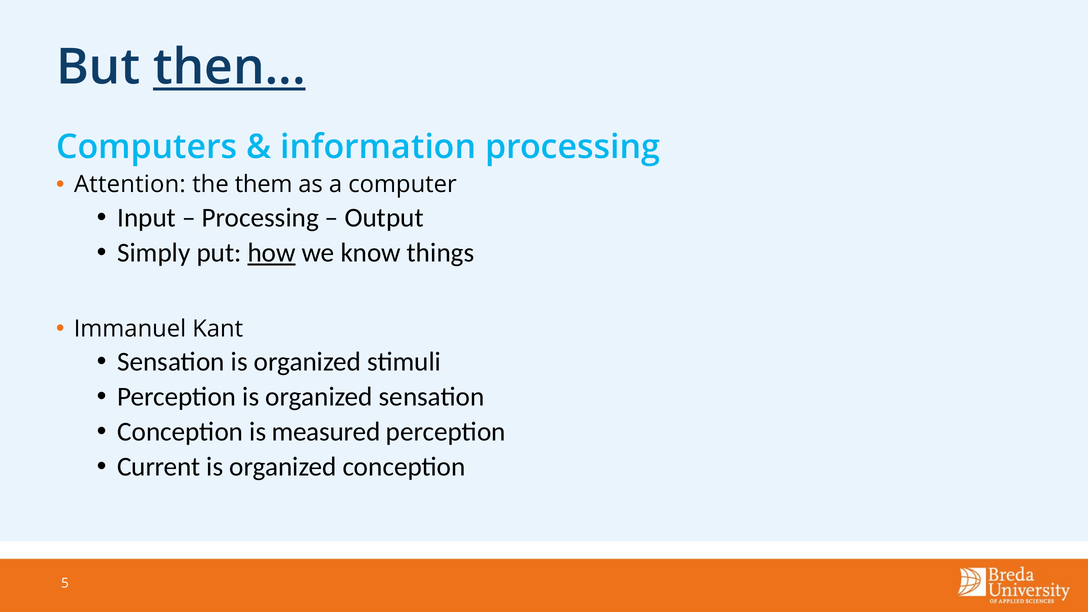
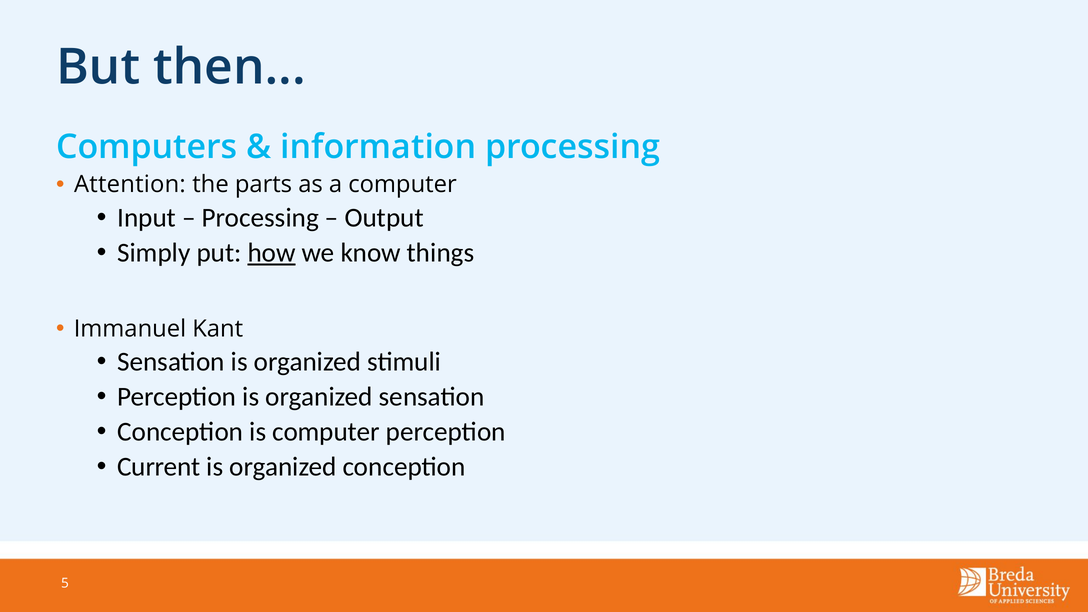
then underline: present -> none (229, 67)
them: them -> parts (264, 185)
is measured: measured -> computer (326, 432)
